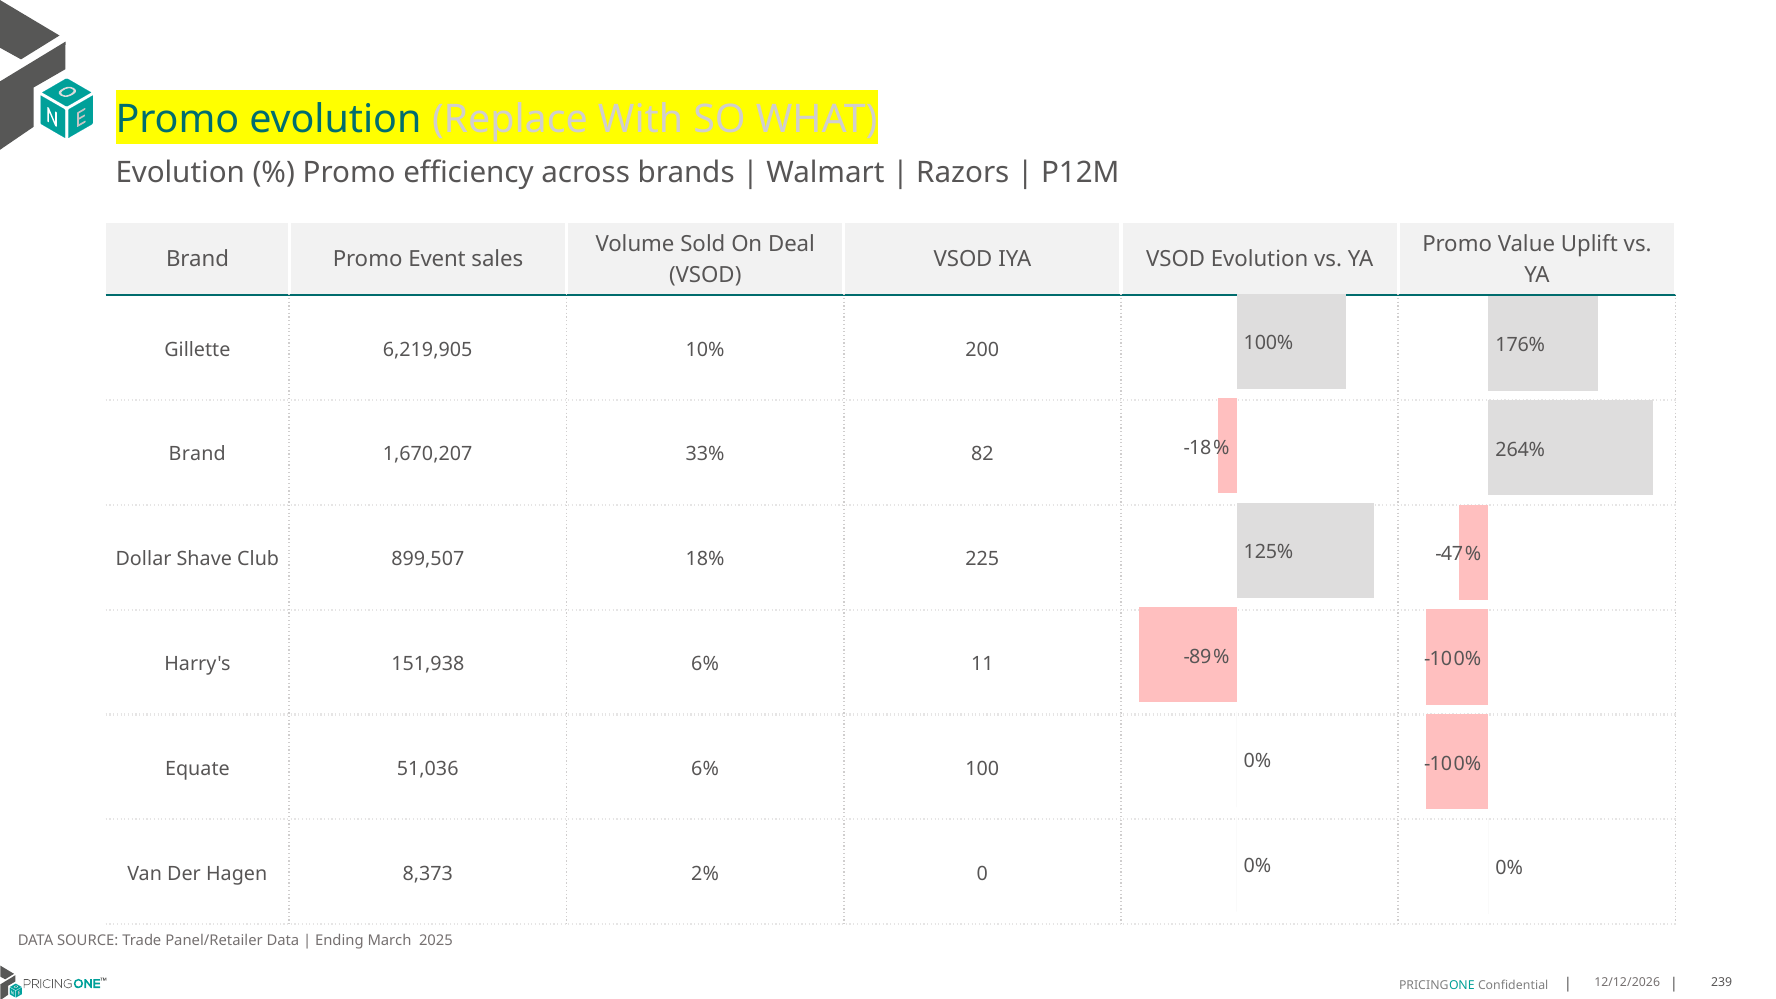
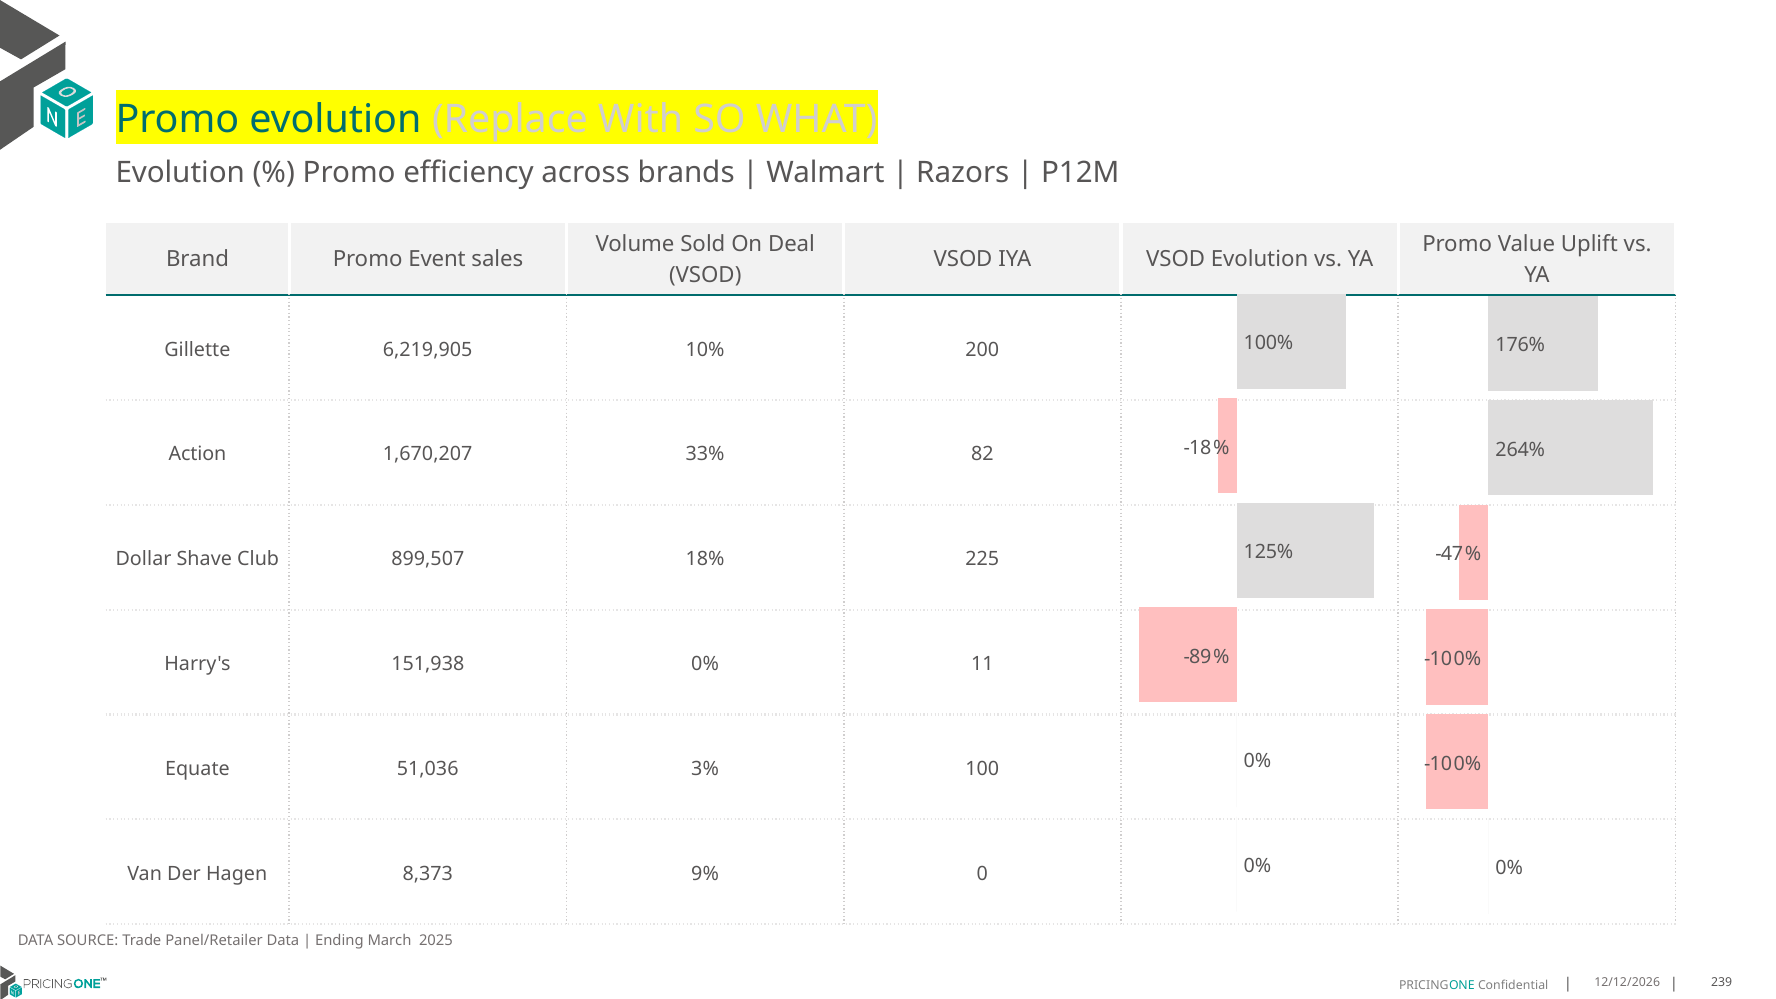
Brand: Brand -> Action (197, 454)
151,938 6%: 6% -> 0% (705, 664)
51,036 6%: 6% -> 3% (705, 769)
2%: 2% -> 9% (705, 874)
